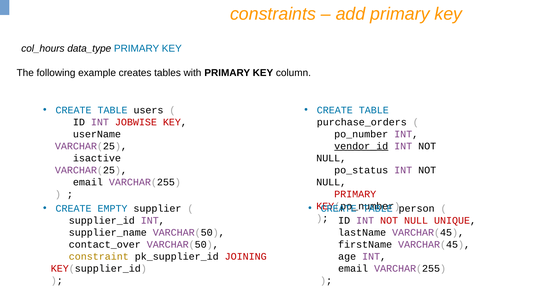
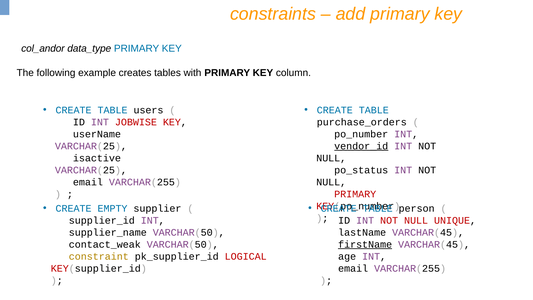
col_hours: col_hours -> col_andor (43, 48)
contact_over: contact_over -> contact_weak (105, 244)
firstName underline: none -> present (365, 244)
JOINING: JOINING -> LOGICAL (246, 256)
